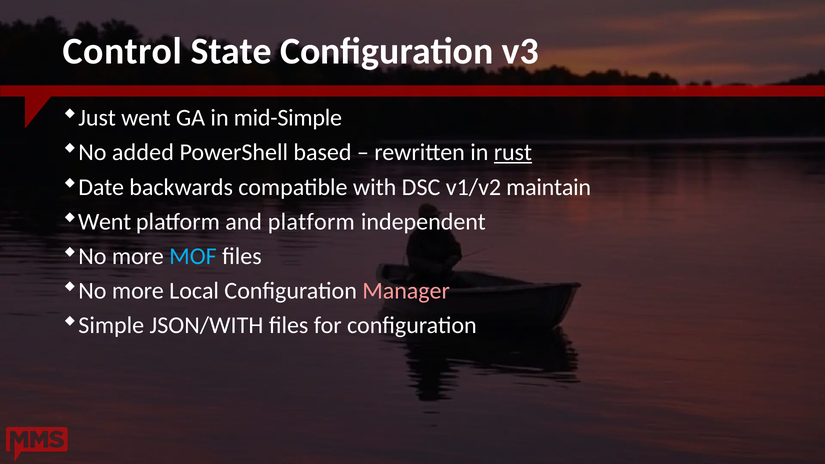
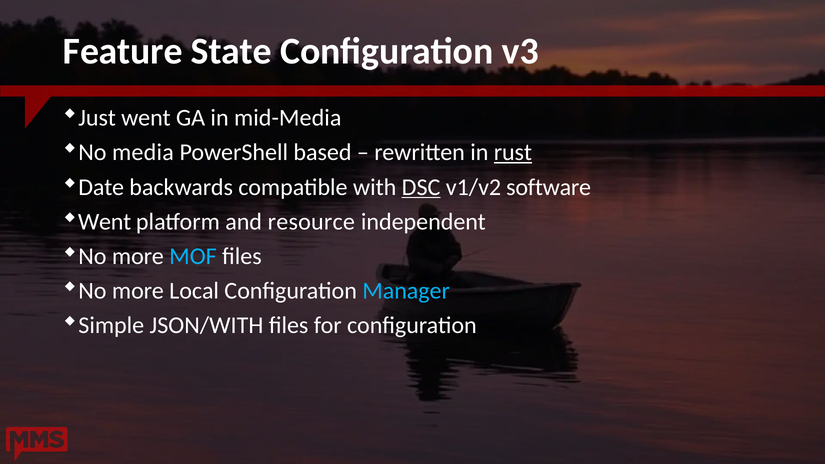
Control: Control -> Feature (123, 51)
mid-Simple: mid-Simple -> mid-Media (288, 118)
added: added -> media (143, 153)
DSC underline: none -> present (421, 187)
maintain: maintain -> software (549, 187)
and platform: platform -> resource (311, 222)
Manager colour: pink -> light blue (406, 291)
